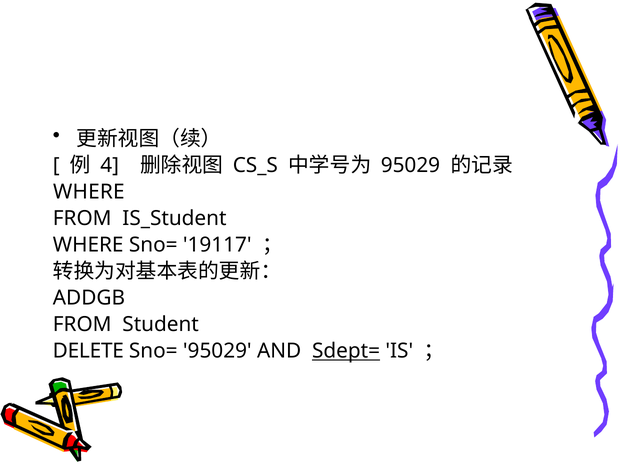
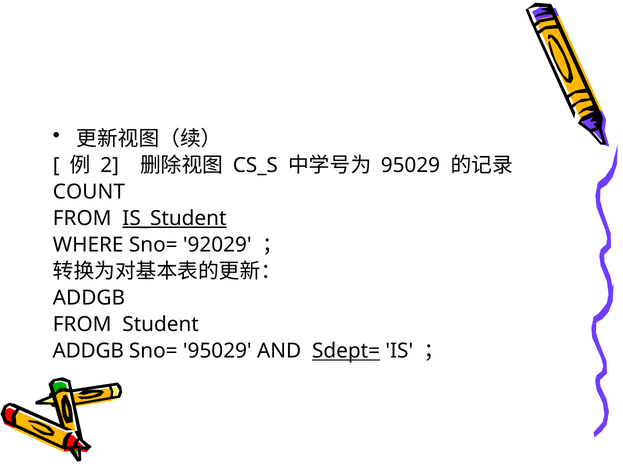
4: 4 -> 2 (110, 165)
WHERE: WHERE -> COUNT (89, 192)
IS_Student underline: none -> present (174, 218)
19117: 19117 -> 92029 (217, 245)
DELETE: DELETE -> ADDGB (88, 351)
